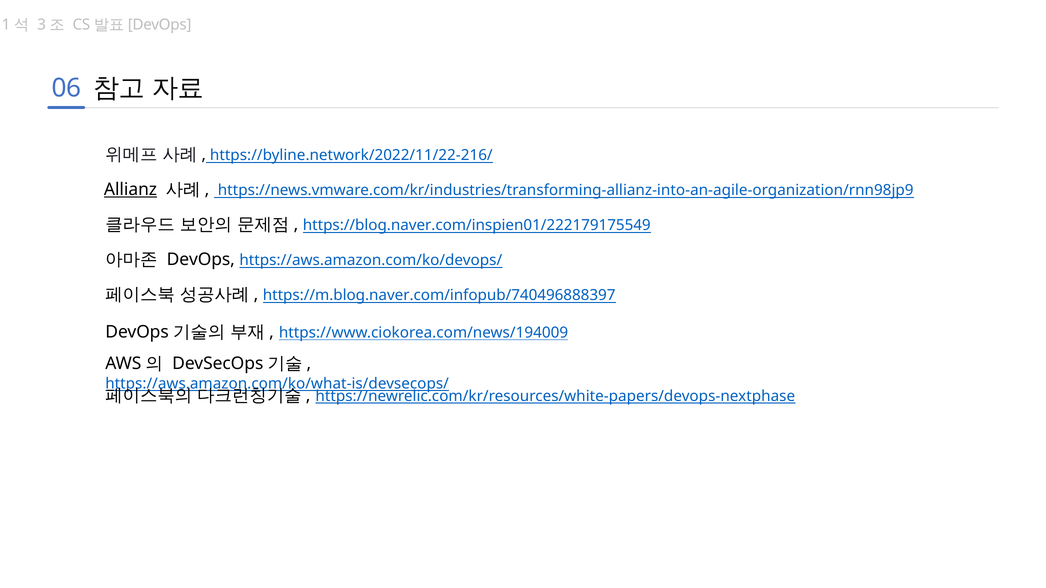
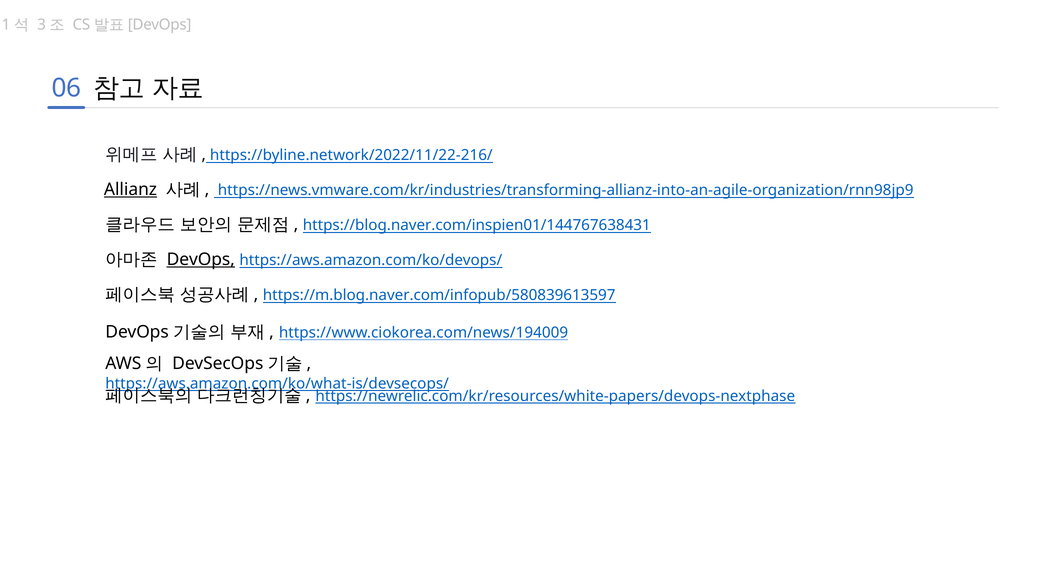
https://blog.naver.com/inspien01/222179175549: https://blog.naver.com/inspien01/222179175549 -> https://blog.naver.com/inspien01/144767638431 (477, 225)
DevOps underline: none -> present (201, 260)
https://m.blog.naver.com/infopub/740496888397: https://m.blog.naver.com/infopub/740496888397 -> https://m.blog.naver.com/infopub/580839613597 (439, 296)
